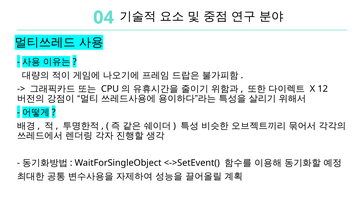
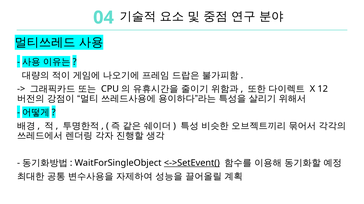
<->SetEvent( underline: none -> present (192, 163)
